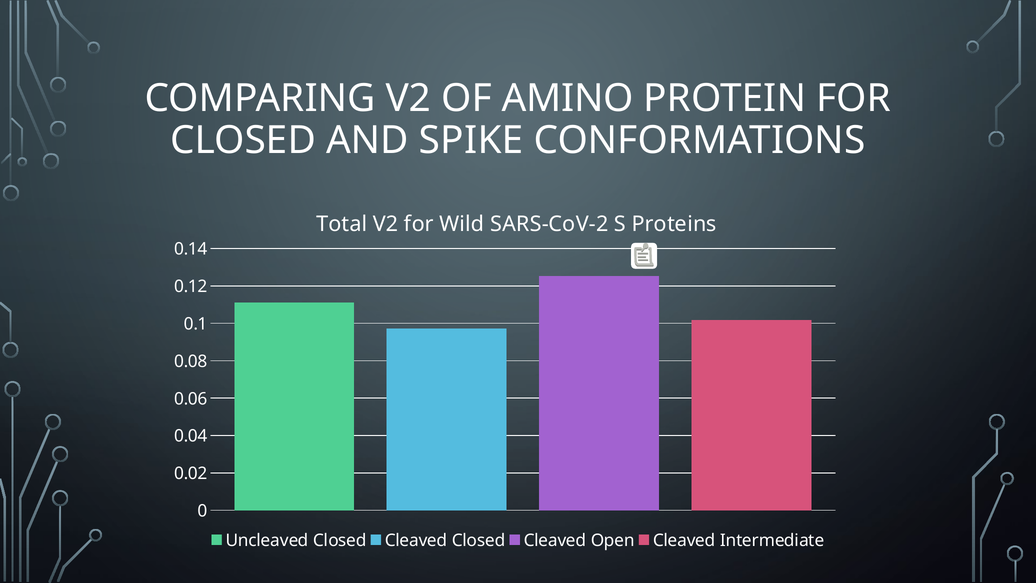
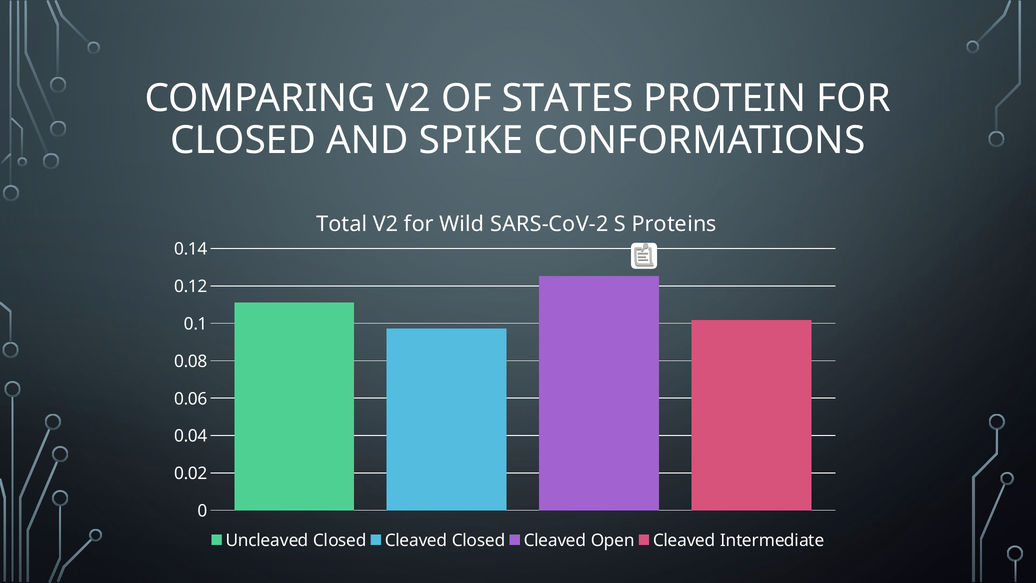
AMINO: AMINO -> STATES (568, 99)
